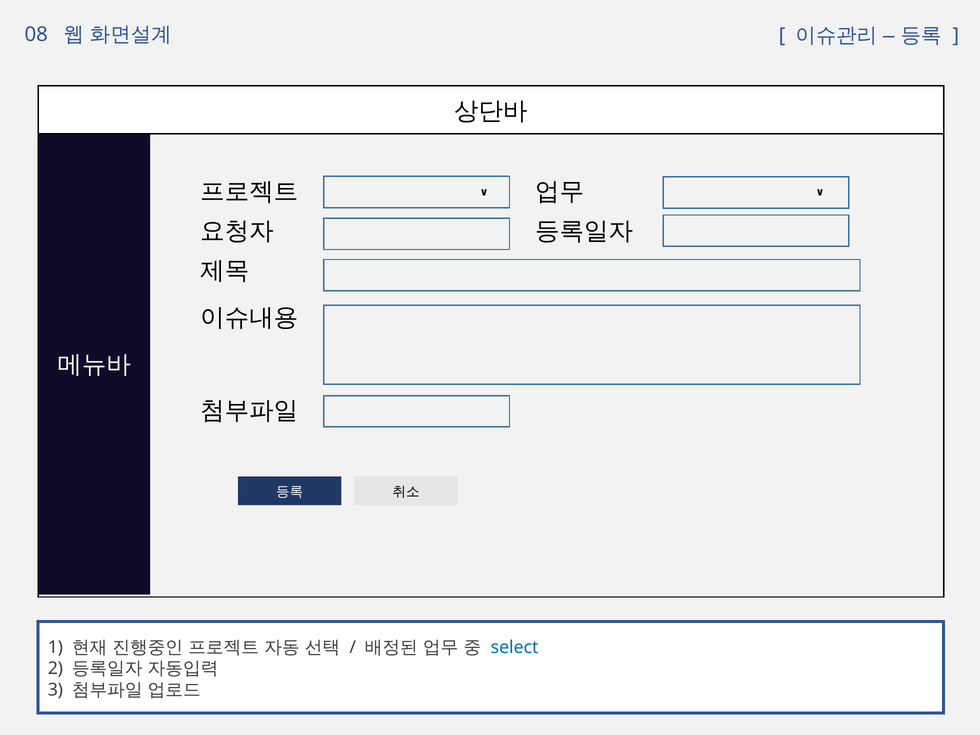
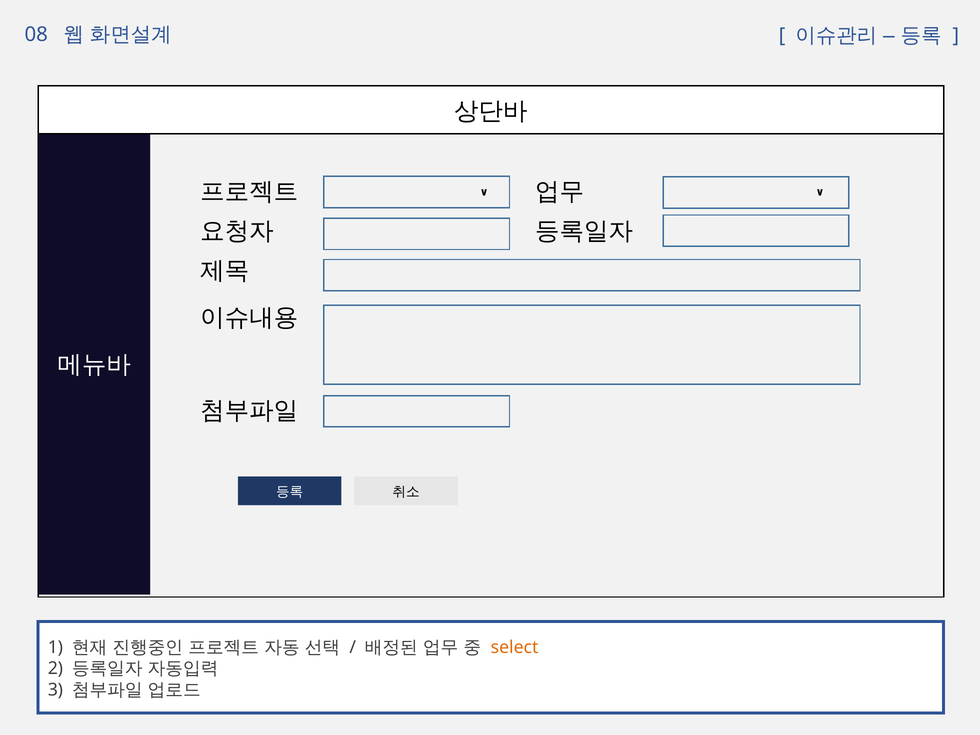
select colour: blue -> orange (515, 647)
